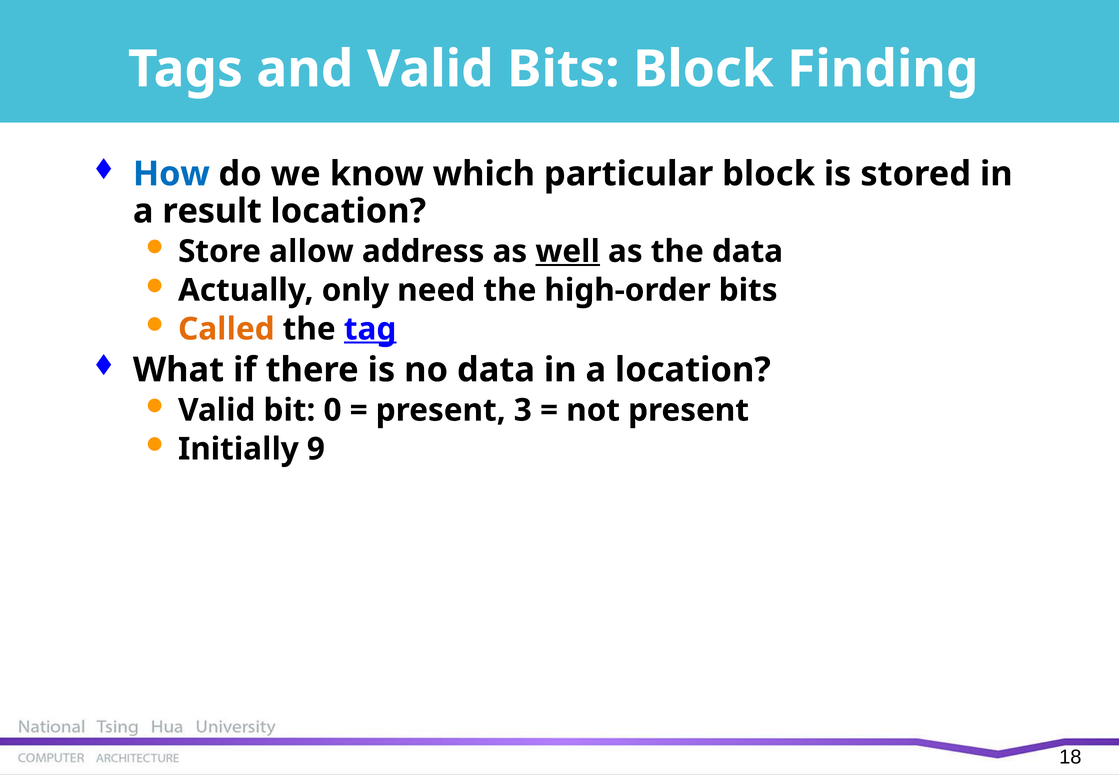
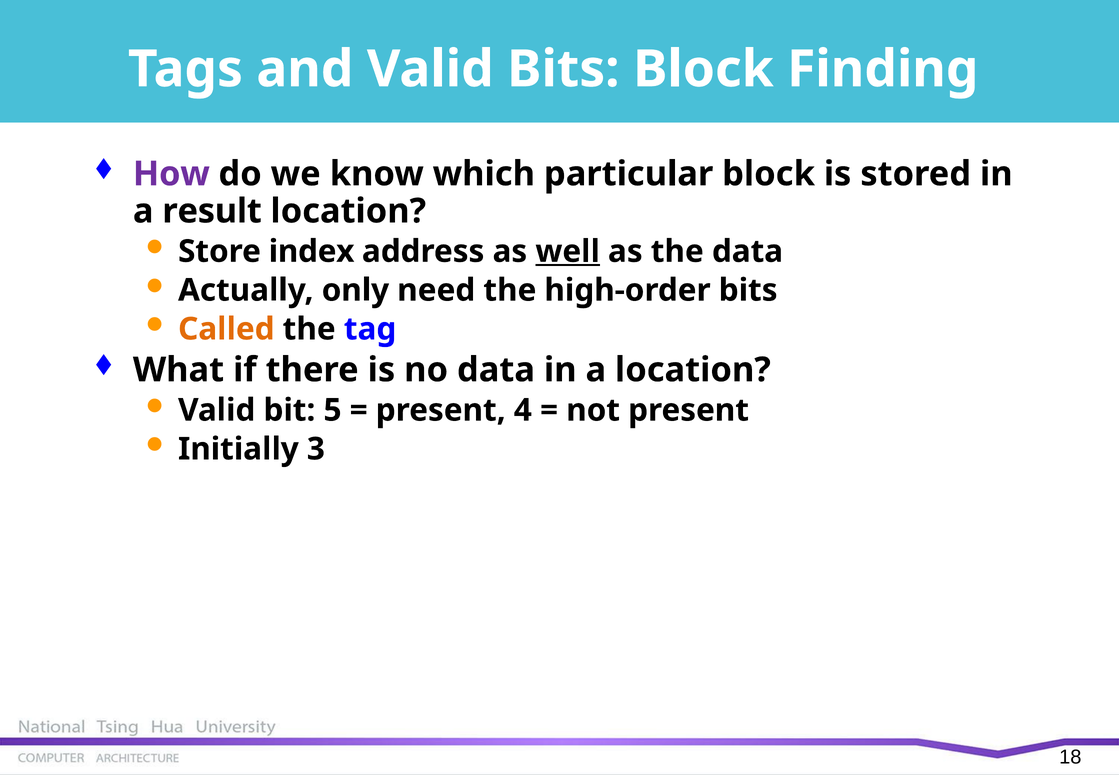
How colour: blue -> purple (171, 174)
allow: allow -> index (312, 251)
tag underline: present -> none (370, 329)
0: 0 -> 5 (333, 410)
3: 3 -> 4 (523, 410)
9: 9 -> 3 (316, 449)
